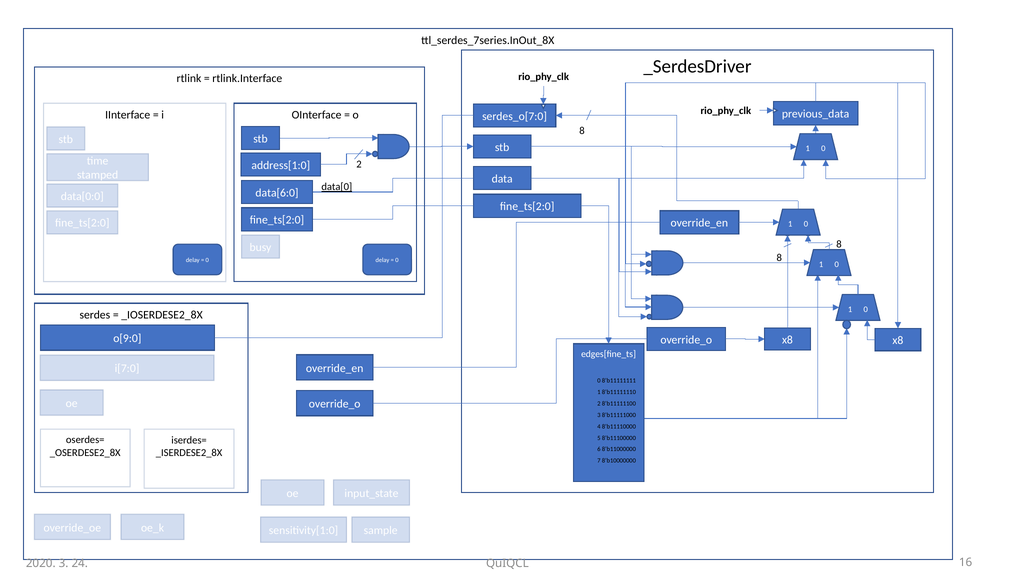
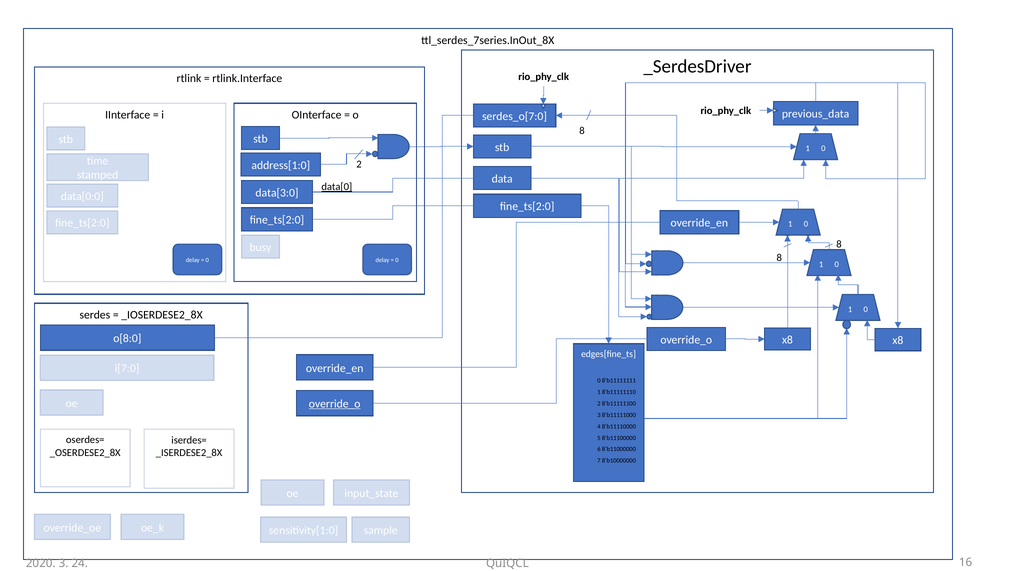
data[6:0: data[6:0 -> data[3:0 (277, 193)
o[9:0: o[9:0 -> o[8:0 (127, 338)
override_o underline: none -> present (335, 404)
